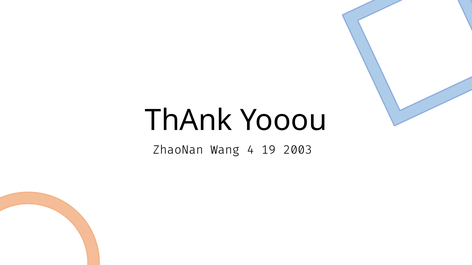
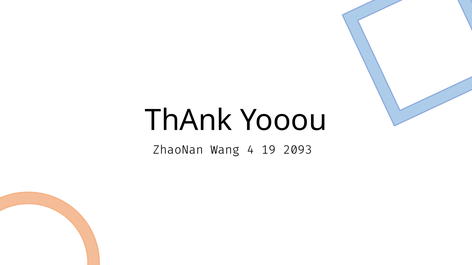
2003: 2003 -> 2093 (298, 150)
